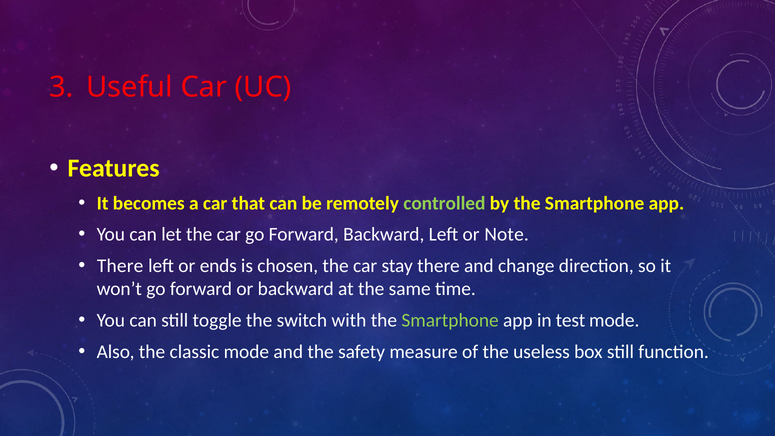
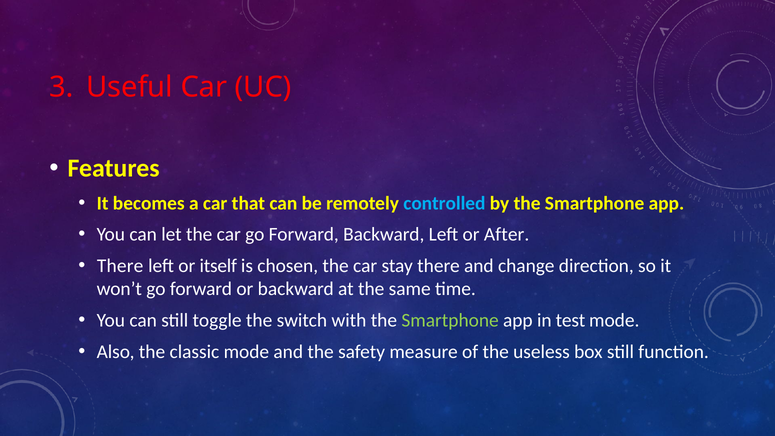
controlled colour: light green -> light blue (444, 203)
Note: Note -> After (507, 234)
ends: ends -> itself (218, 266)
